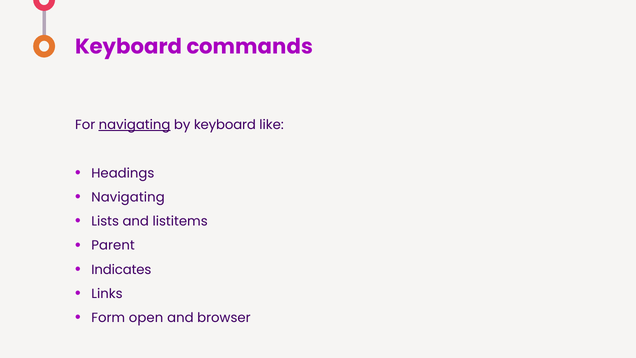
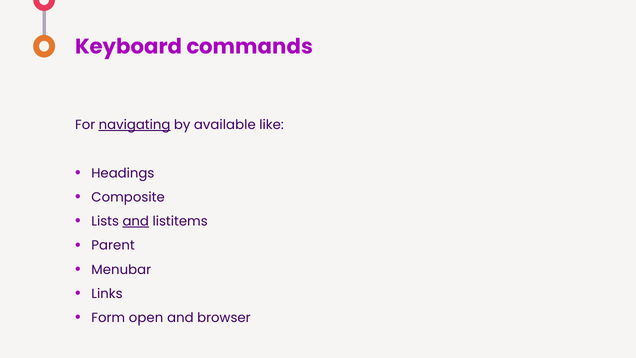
by keyboard: keyboard -> available (225, 125)
Navigating: Navigating -> Composite (128, 197)
and underline: none -> present (136, 221)
Indicates: Indicates -> Menubar (121, 269)
